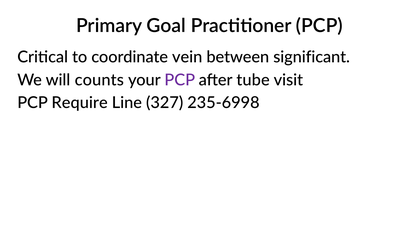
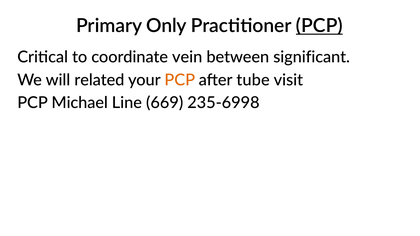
Goal: Goal -> Only (166, 26)
PCP underline: none -> present (319, 26)
counts: counts -> related (99, 80)
PCP colour: purple -> orange (180, 80)
Require: Require -> Michael (80, 103)
327: 327 -> 669 (165, 103)
